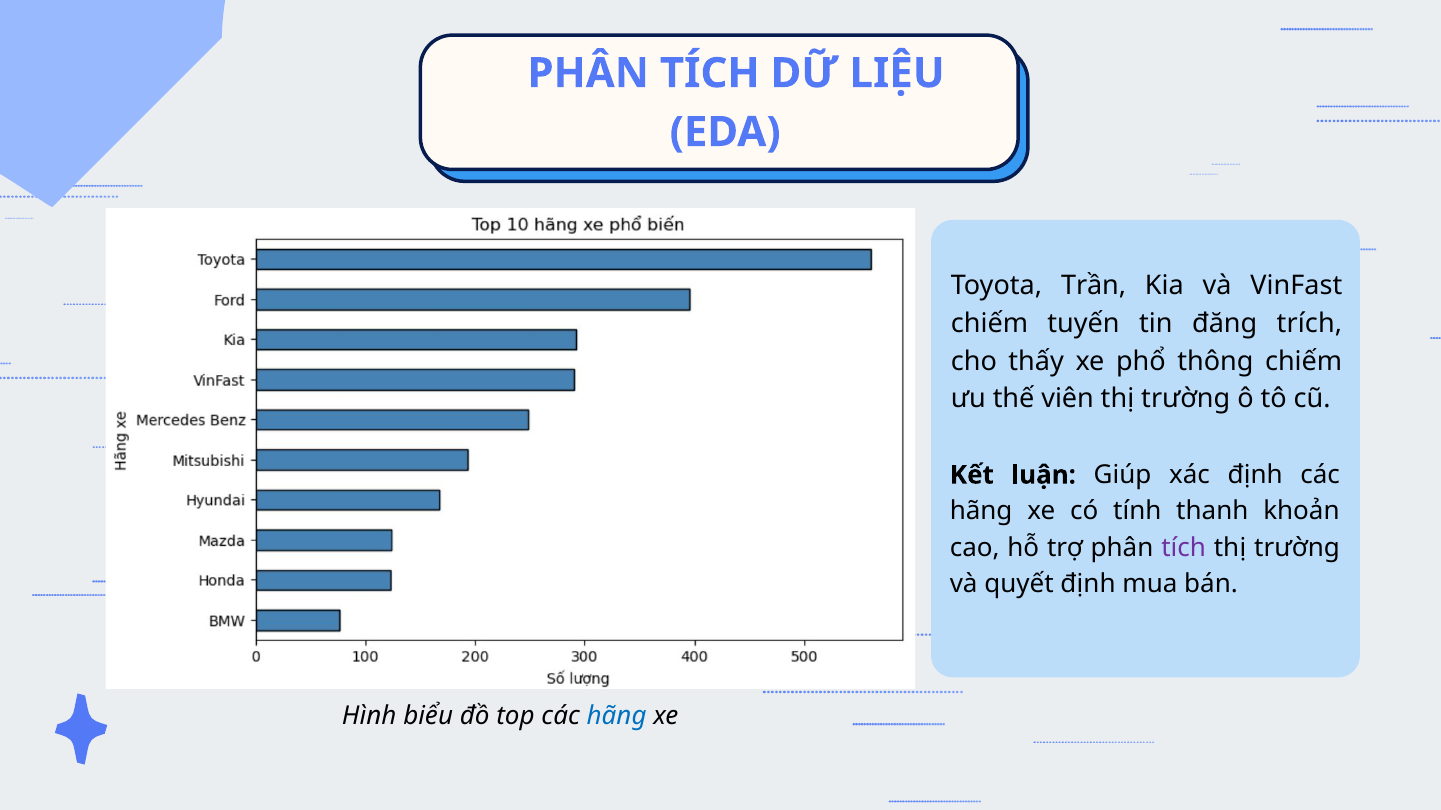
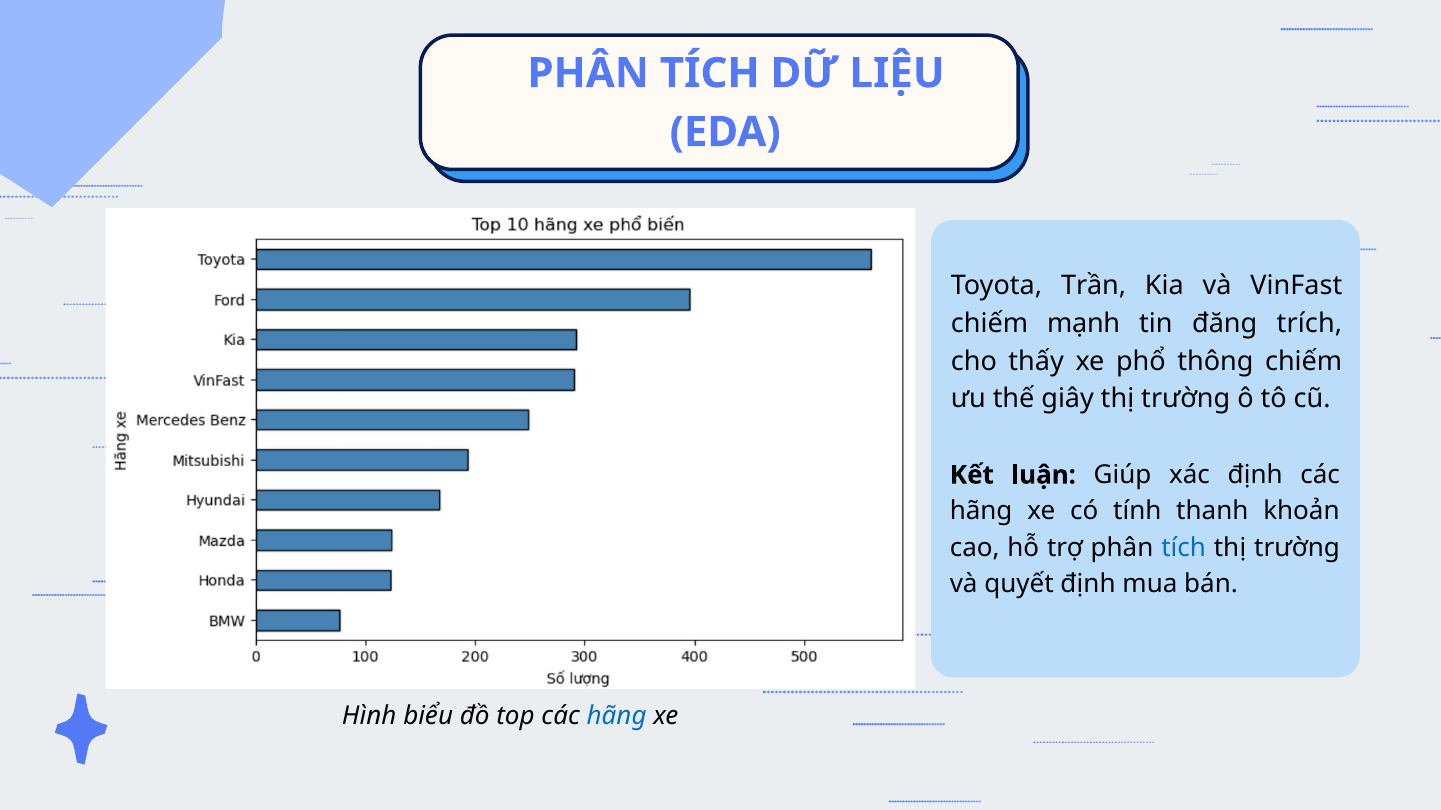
tuyến: tuyến -> mạnh (1084, 324)
viên: viên -> giây (1068, 399)
tích colour: purple -> blue (1184, 548)
